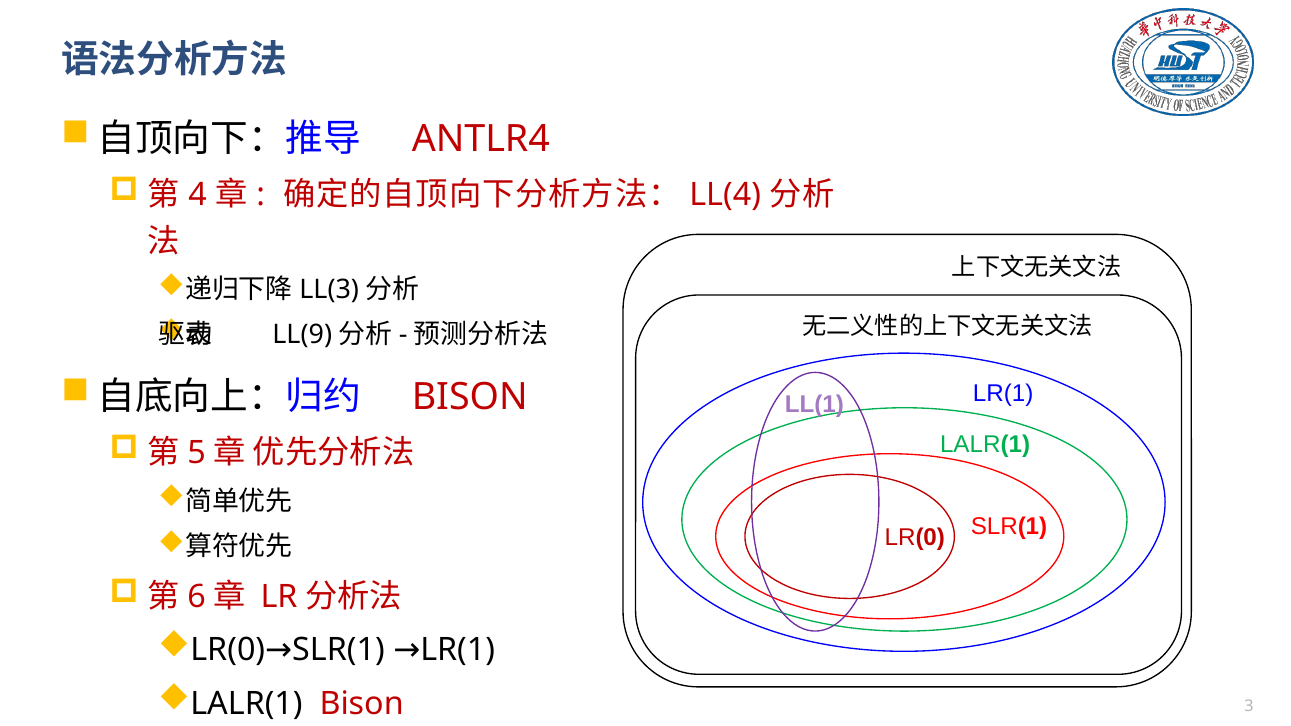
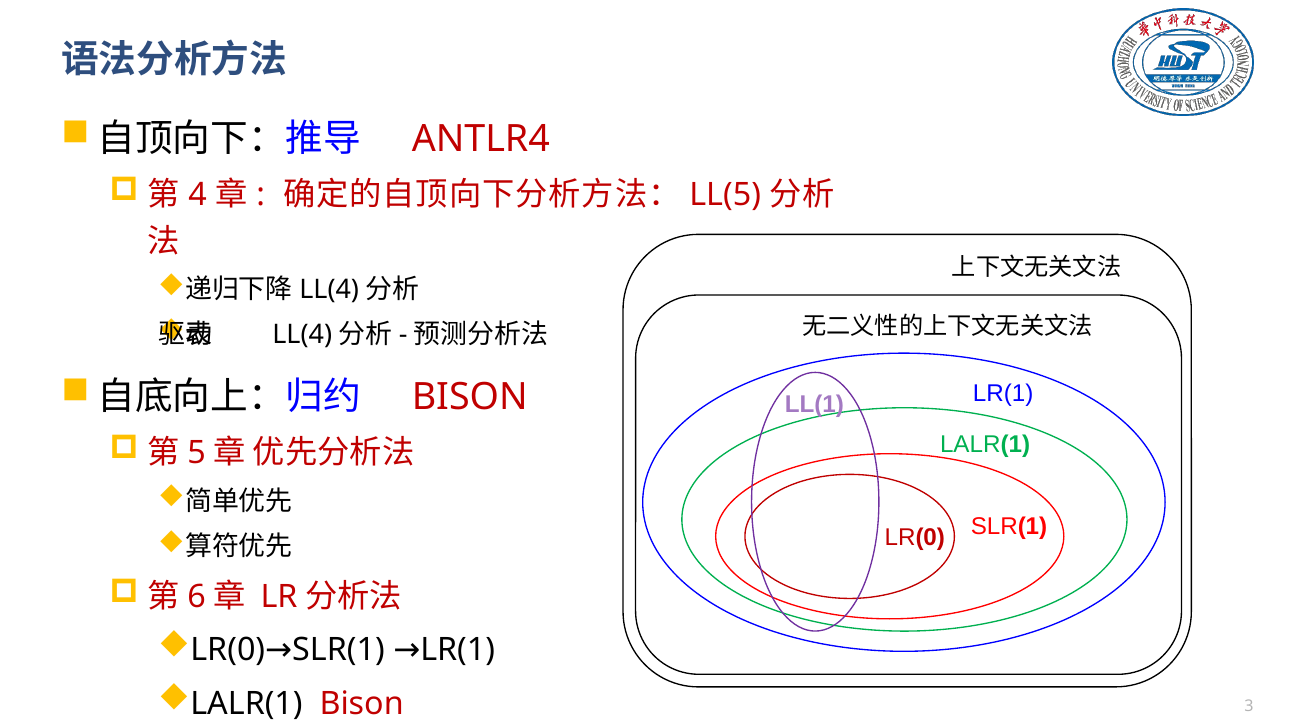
LL(4: LL(4 -> LL(5 (725, 195)
LL(3: LL(3 -> LL(4 (329, 290)
LL(9: LL(9 -> LL(4 (302, 335)
